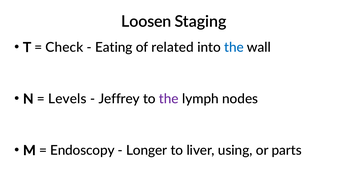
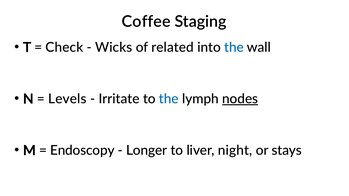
Loosen: Loosen -> Coffee (146, 22)
Eating: Eating -> Wicks (114, 47)
Jeffrey: Jeffrey -> Irritate (119, 99)
the colour: purple -> blue (169, 99)
nodes underline: none -> present (240, 99)
using: using -> night (235, 151)
parts: parts -> stays (287, 151)
